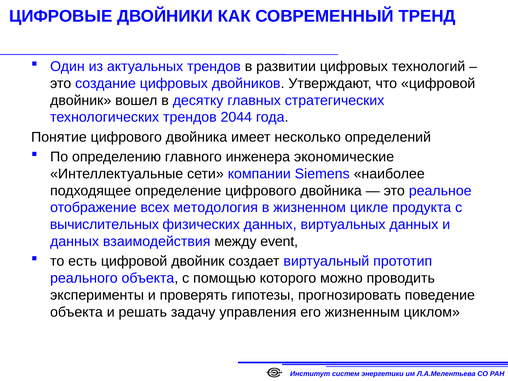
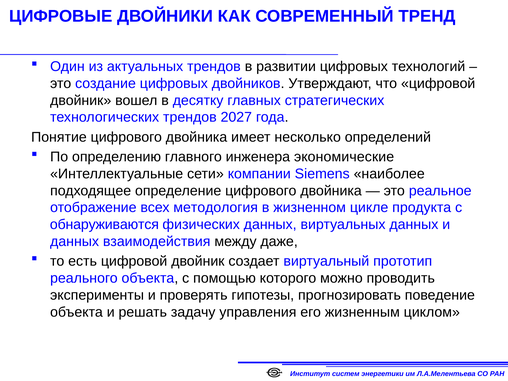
2044: 2044 -> 2027 (236, 117)
вычислительных: вычислительных -> обнаруживаются (104, 225)
event: event -> даже (279, 242)
